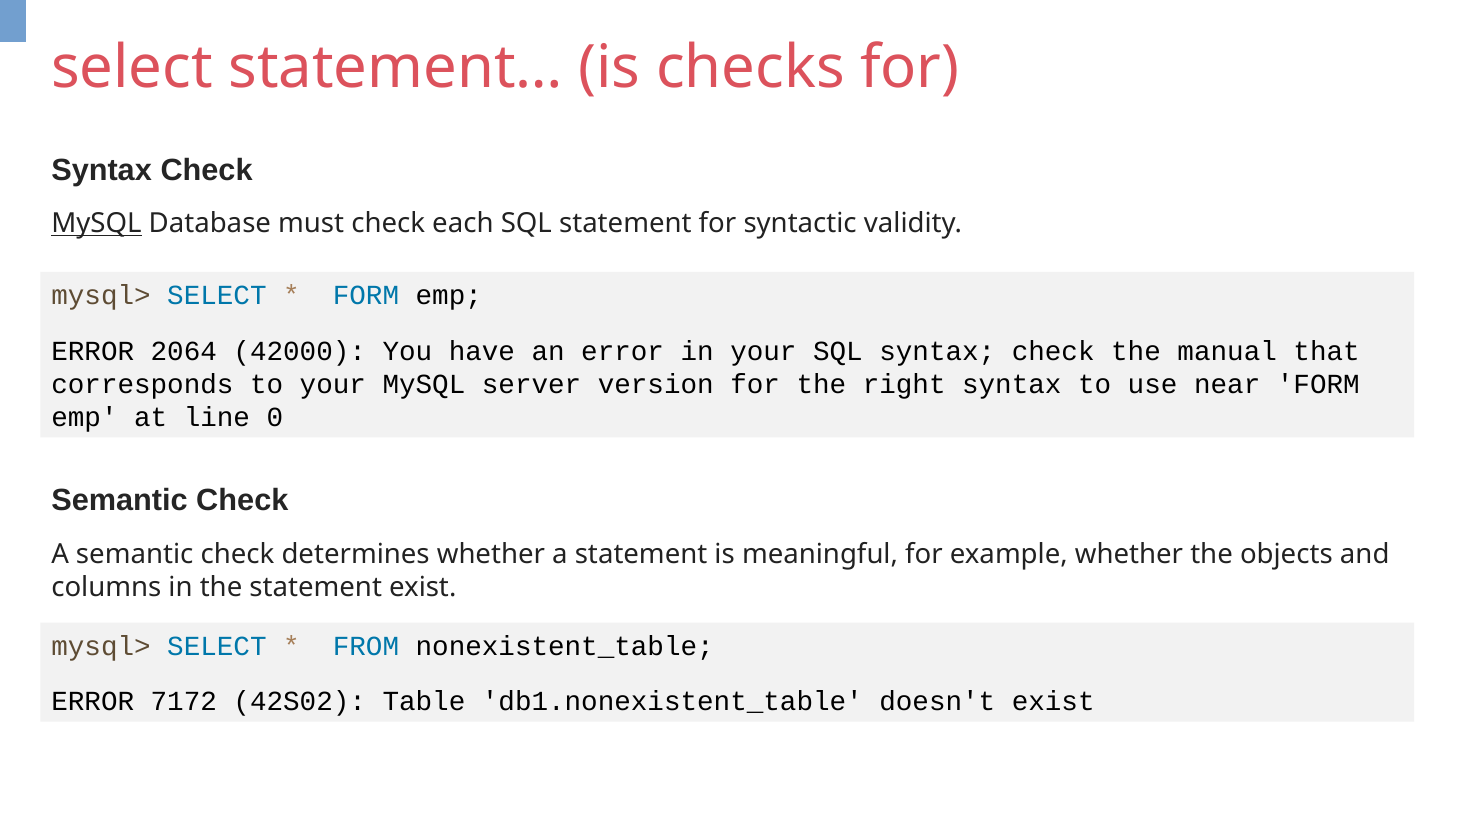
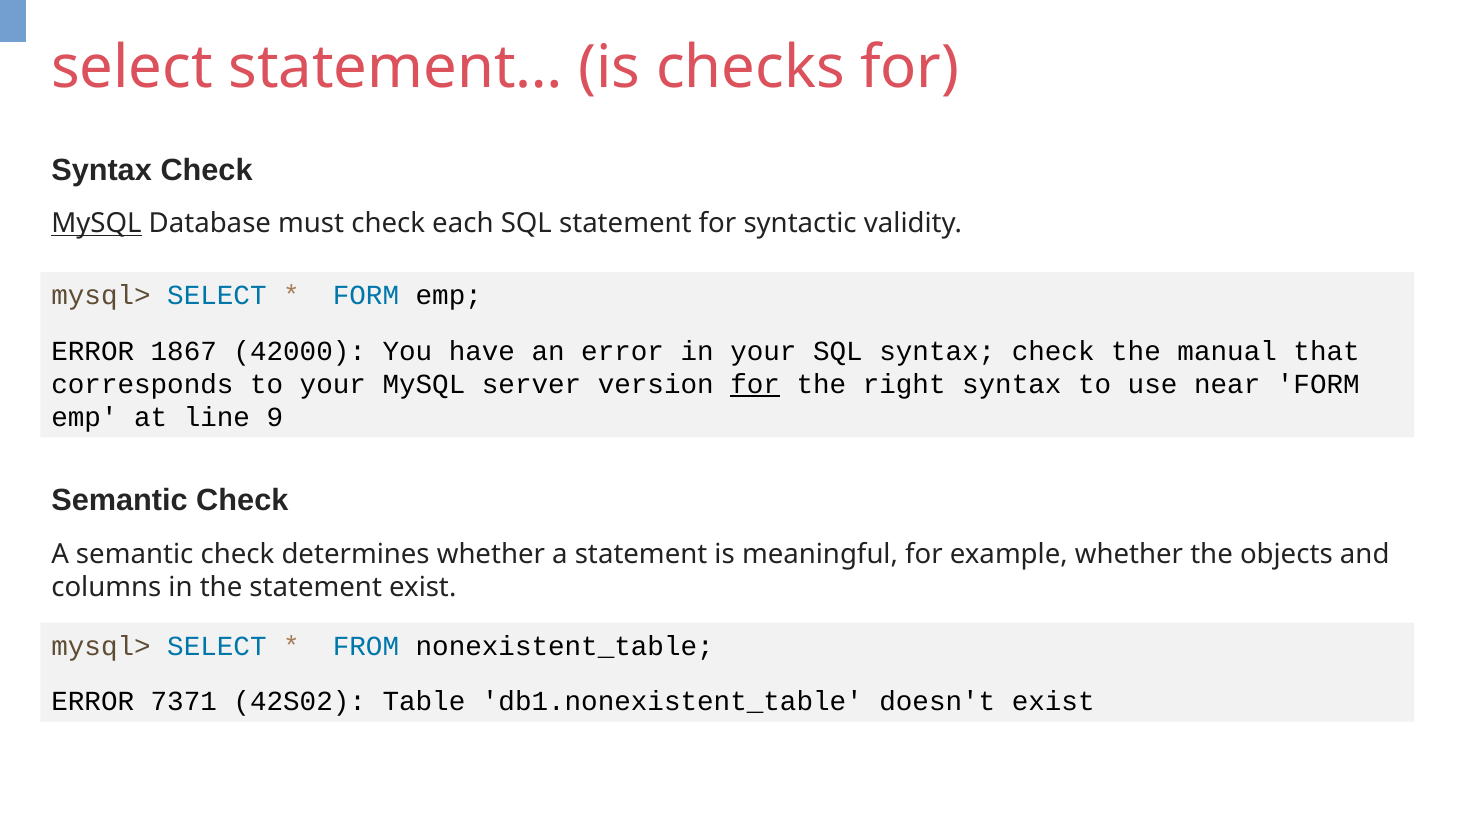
2064: 2064 -> 1867 (184, 351)
for underline: none -> present (755, 384)
0: 0 -> 9 (275, 417)
7172: 7172 -> 7371 (184, 702)
